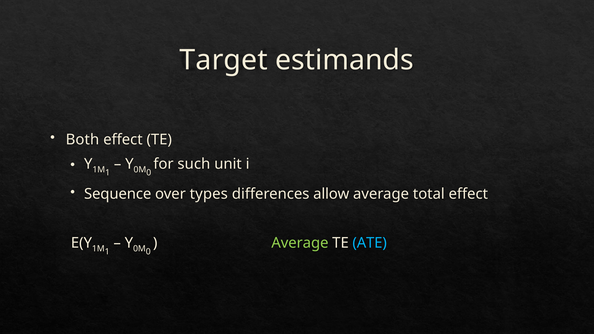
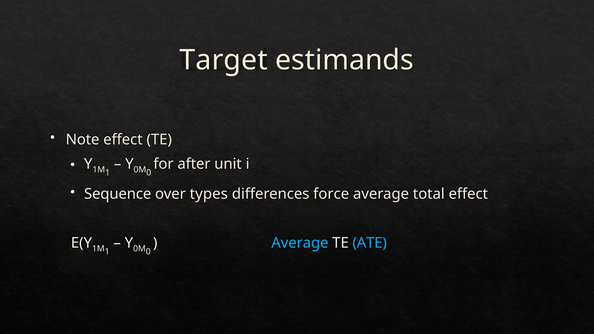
Both: Both -> Note (83, 140)
such: such -> after (194, 164)
allow: allow -> force (331, 194)
Average colour: light green -> light blue (300, 243)
